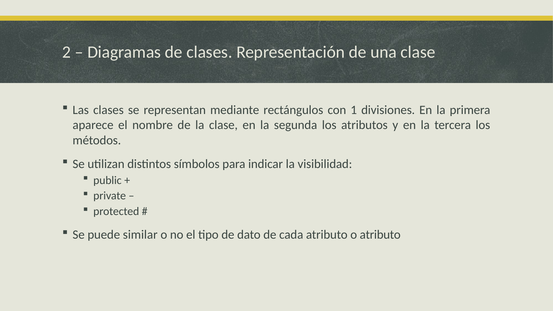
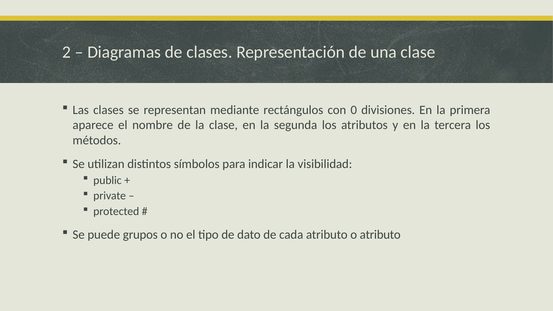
1: 1 -> 0 (354, 110)
similar: similar -> grupos (140, 235)
